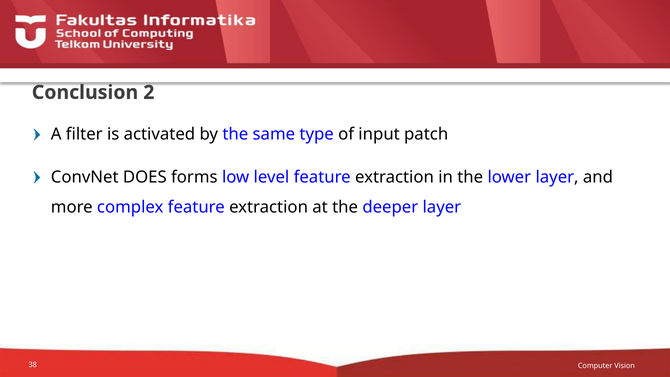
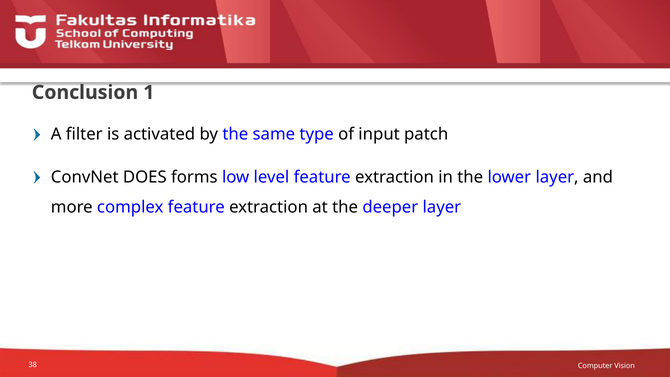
2: 2 -> 1 (149, 92)
